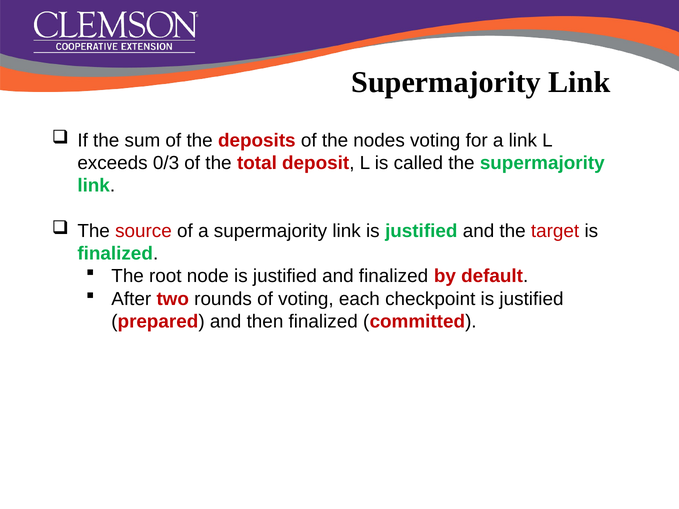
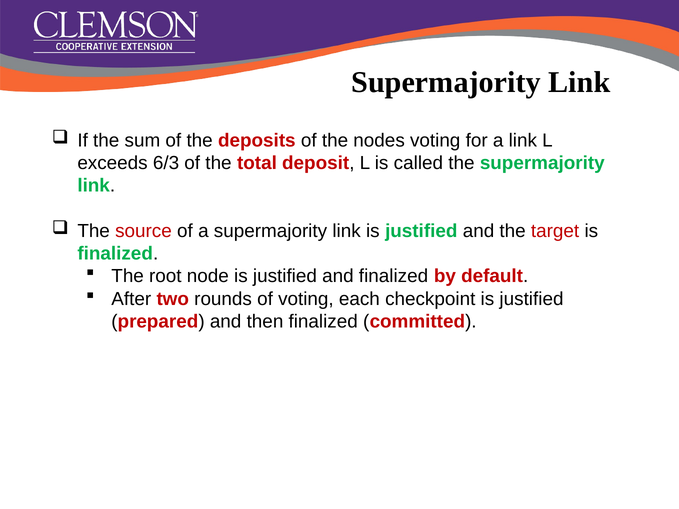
0/3: 0/3 -> 6/3 (166, 163)
